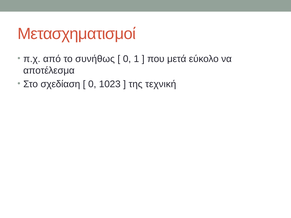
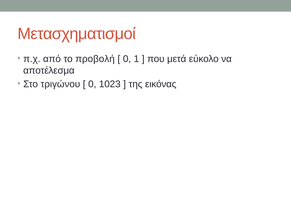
συνήθως: συνήθως -> προβολή (95, 59)
σχεδίαση: σχεδίαση -> τριγώνου (60, 84)
τεχνική: τεχνική -> εικόνας (161, 84)
